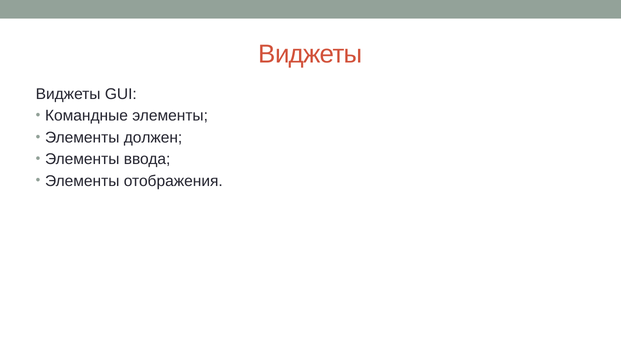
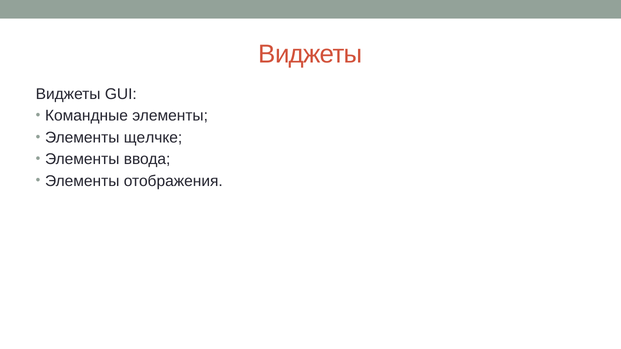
должен: должен -> щелчке (153, 138)
